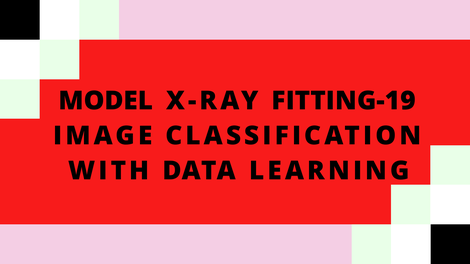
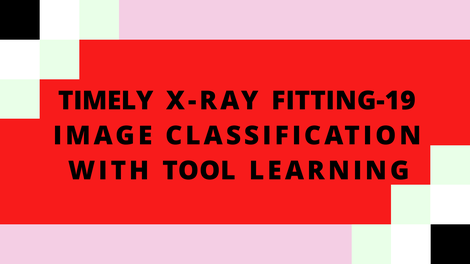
MODEL: MODEL -> TIMELY (106, 101)
DATA: DATA -> TOOL (199, 171)
